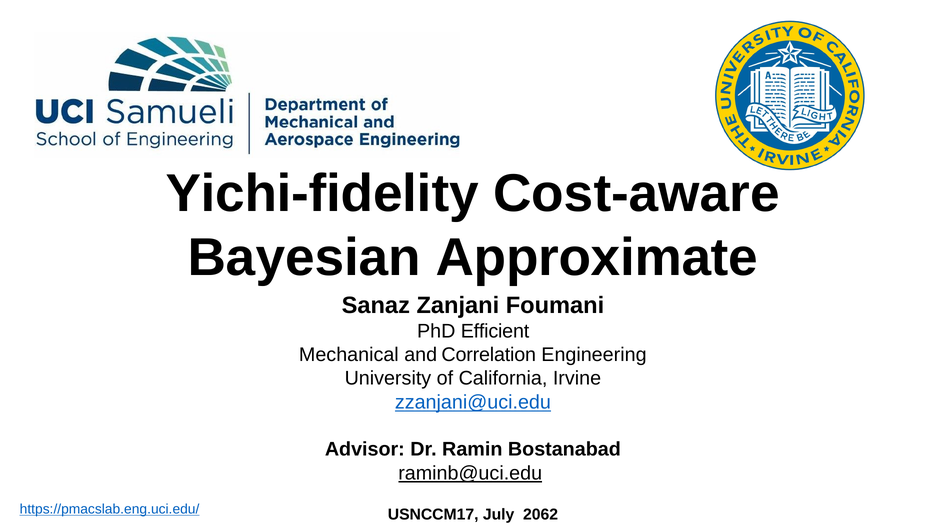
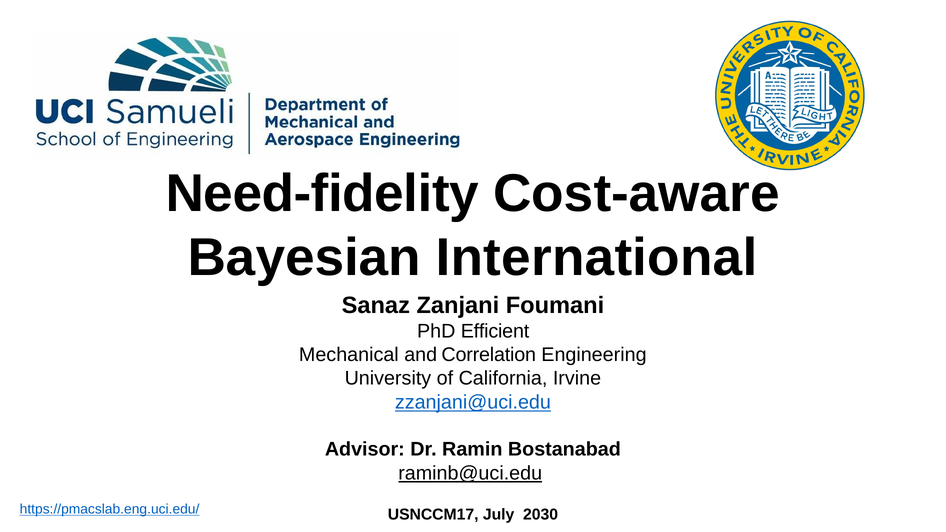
Yichi-fidelity: Yichi-fidelity -> Need-fidelity (322, 194)
Approximate: Approximate -> International (597, 258)
2062: 2062 -> 2030 (541, 515)
